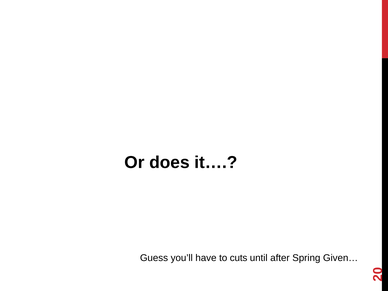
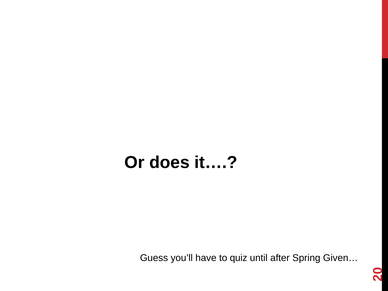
cuts: cuts -> quiz (239, 258)
